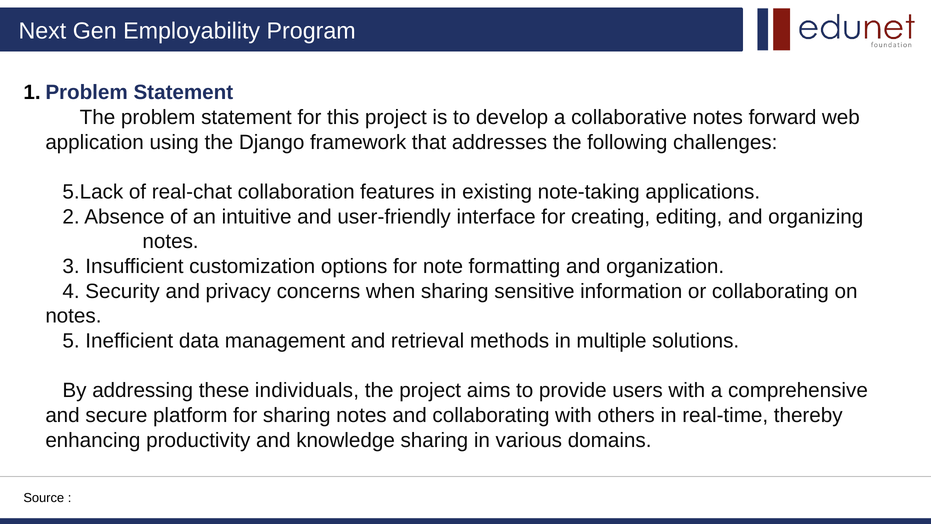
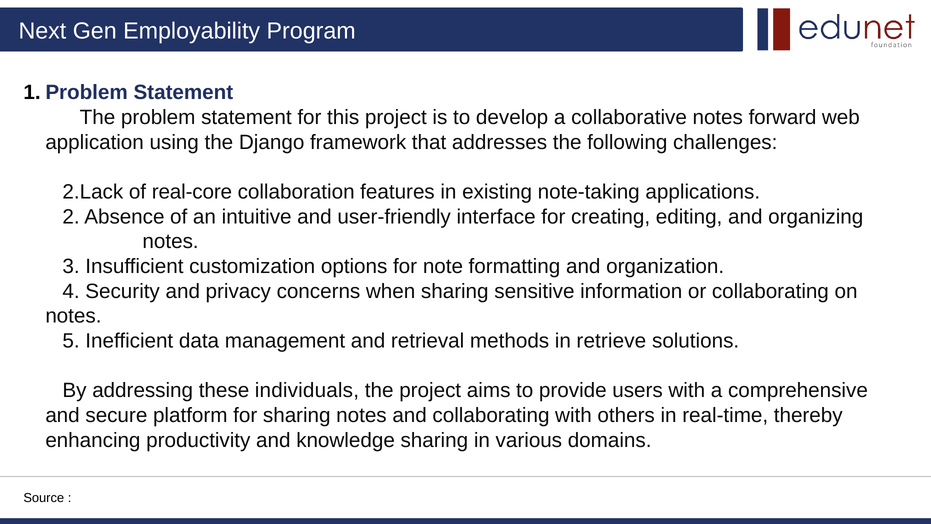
5.Lack: 5.Lack -> 2.Lack (93, 192)
real-chat: real-chat -> real-core (192, 192)
multiple: multiple -> retrieve (611, 341)
